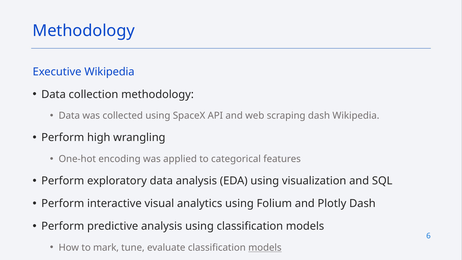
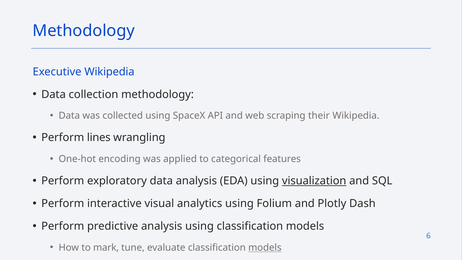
scraping dash: dash -> their (319, 116)
high: high -> lines (99, 138)
visualization underline: none -> present (314, 181)
